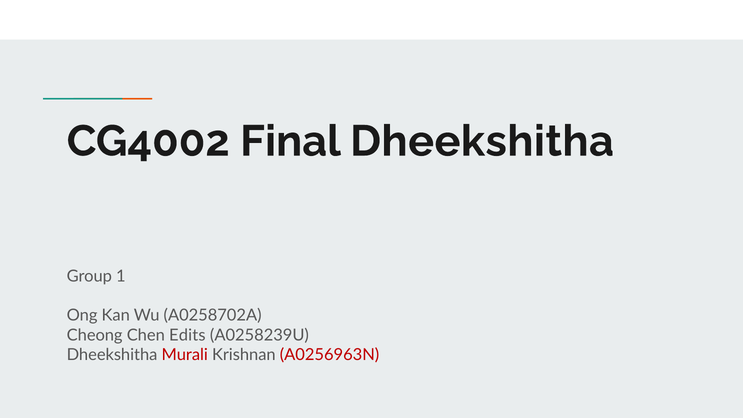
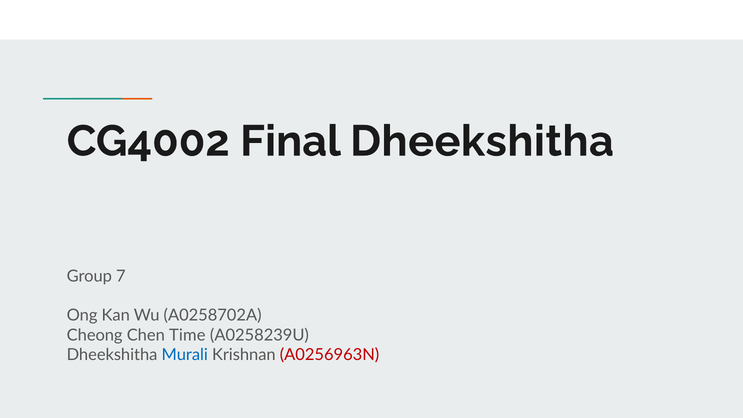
1: 1 -> 7 (121, 276)
Edits: Edits -> Time (187, 335)
Murali colour: red -> blue (185, 355)
